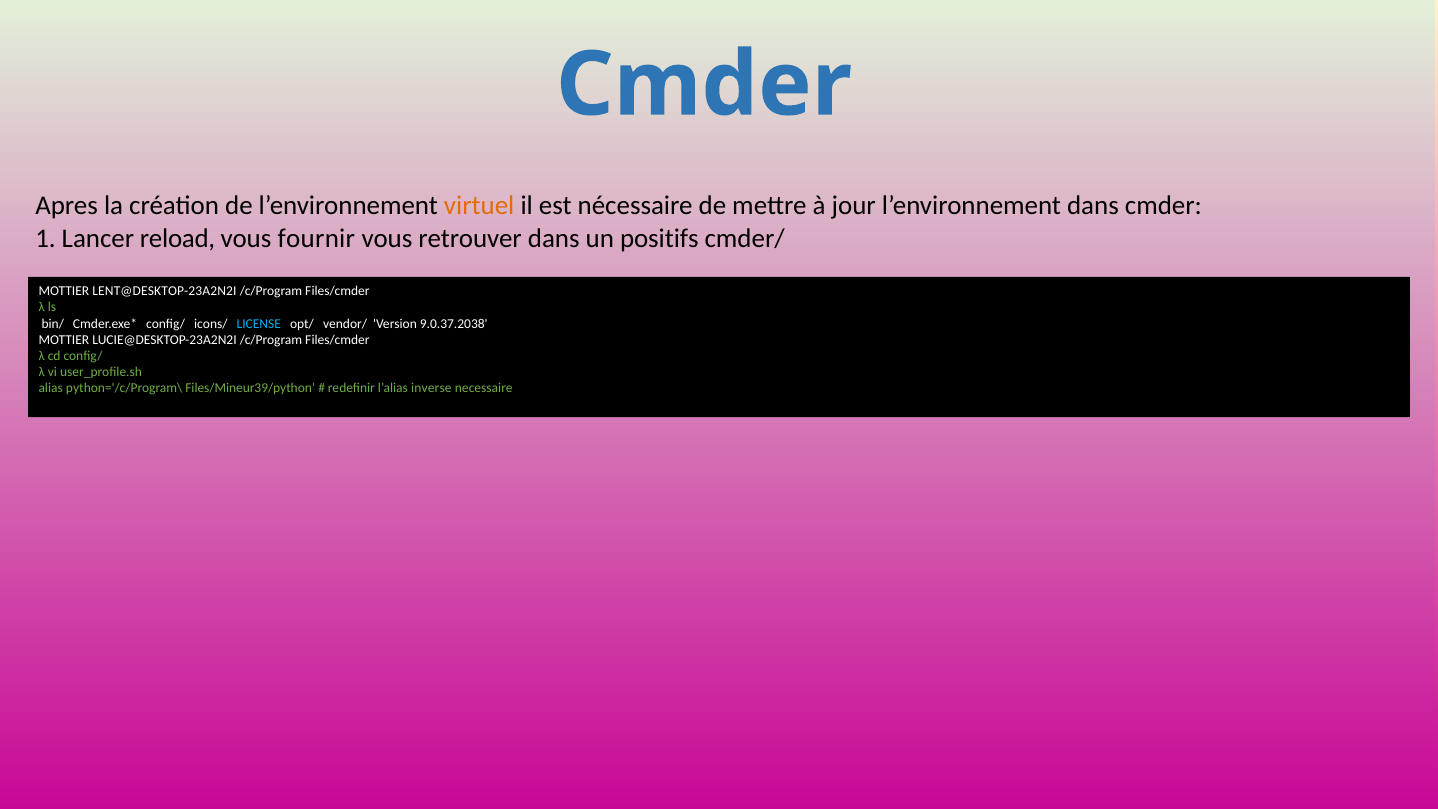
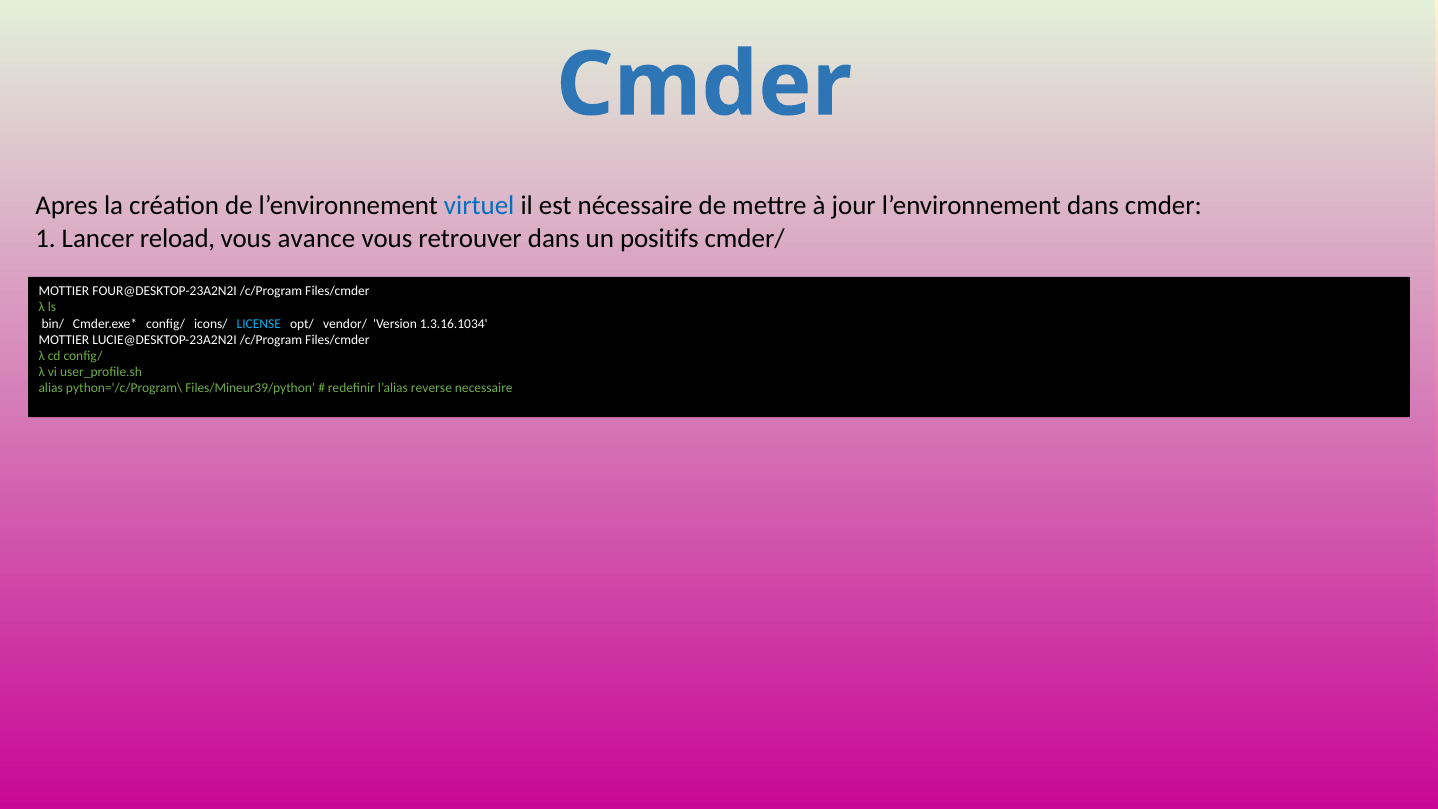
virtuel colour: orange -> blue (479, 206)
fournir: fournir -> avance (316, 238)
LENT@DESKTOP-23A2N2I: LENT@DESKTOP-23A2N2I -> FOUR@DESKTOP-23A2N2I (165, 291)
9.0.37.2038: 9.0.37.2038 -> 1.3.16.1034 (454, 324)
inverse: inverse -> reverse (431, 388)
